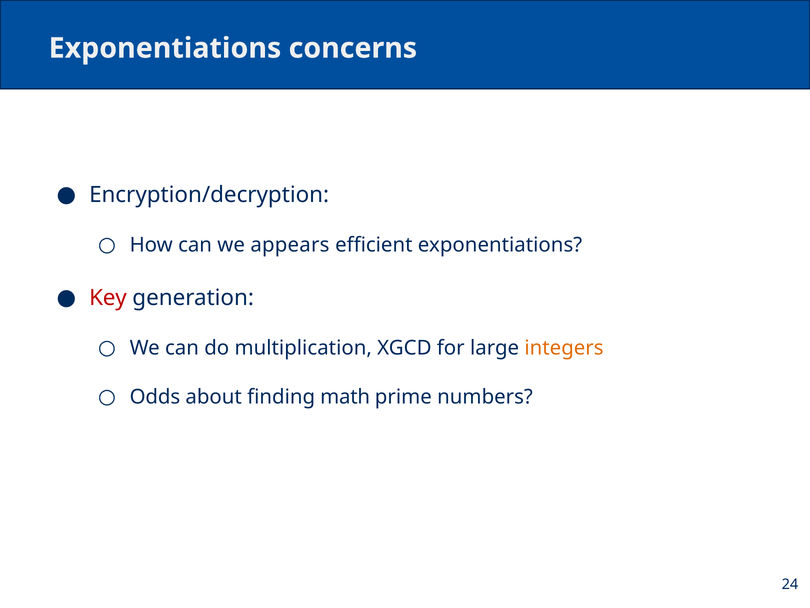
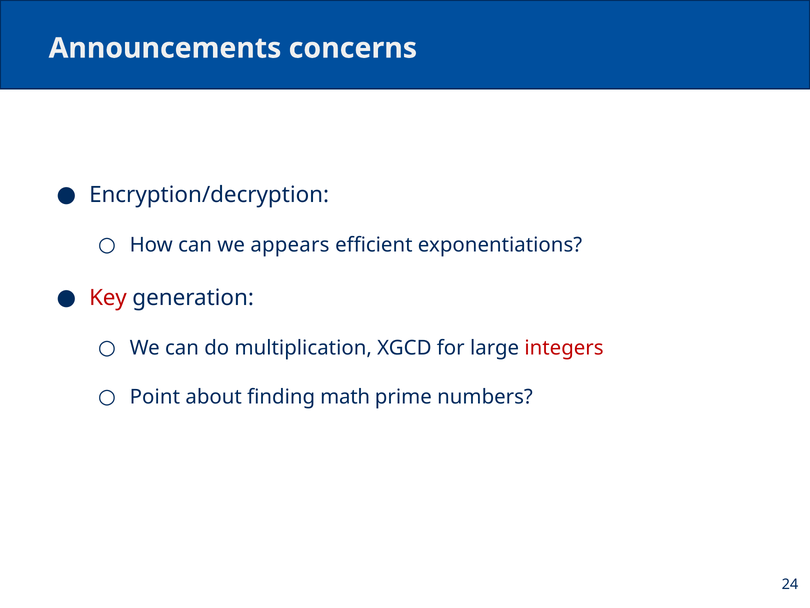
Exponentiations: Exponentiations -> Announcements (165, 48)
integers colour: orange -> red (564, 348)
Odds: Odds -> Point (155, 397)
